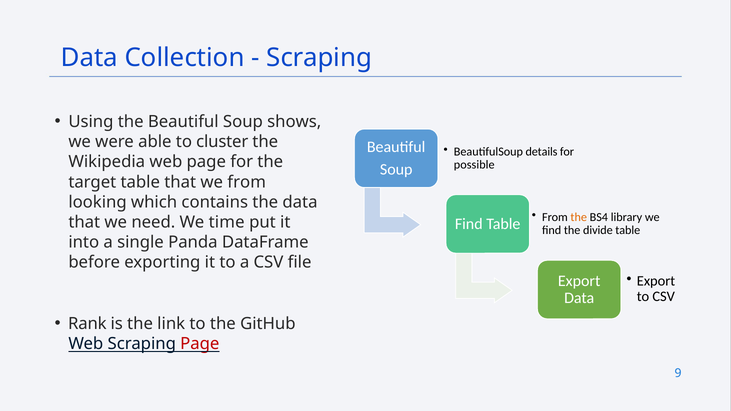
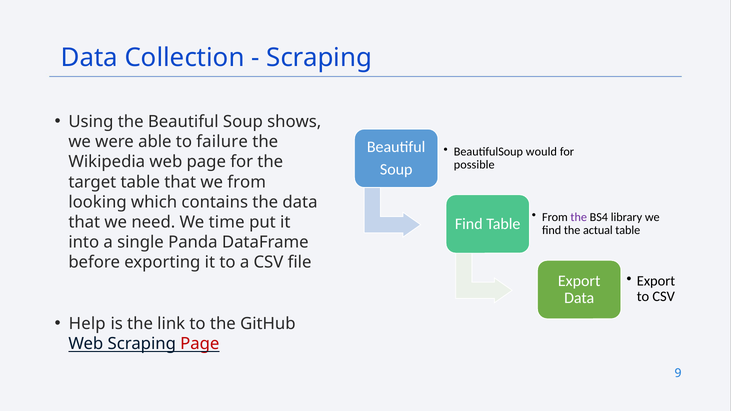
cluster: cluster -> failure (222, 142)
details: details -> would (541, 152)
the colour: orange -> purple (579, 217)
divide: divide -> actual (598, 230)
Rank: Rank -> Help (87, 324)
